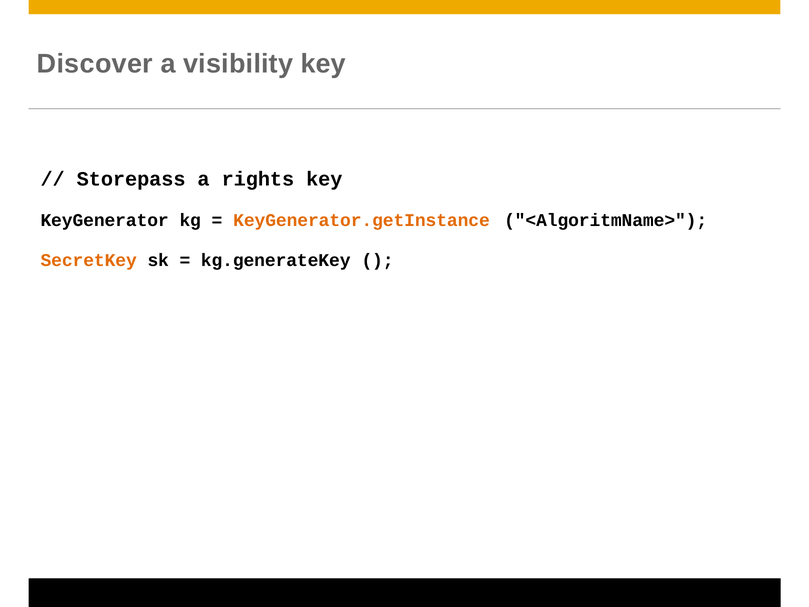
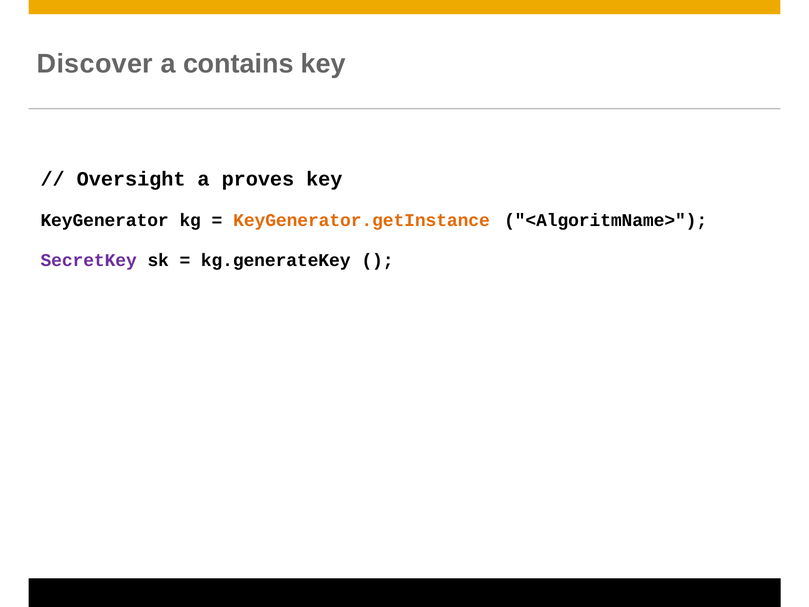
visibility: visibility -> contains (238, 64)
Storepass: Storepass -> Oversight (131, 179)
a rights: rights -> proves (258, 179)
SecretKey colour: orange -> purple (89, 260)
